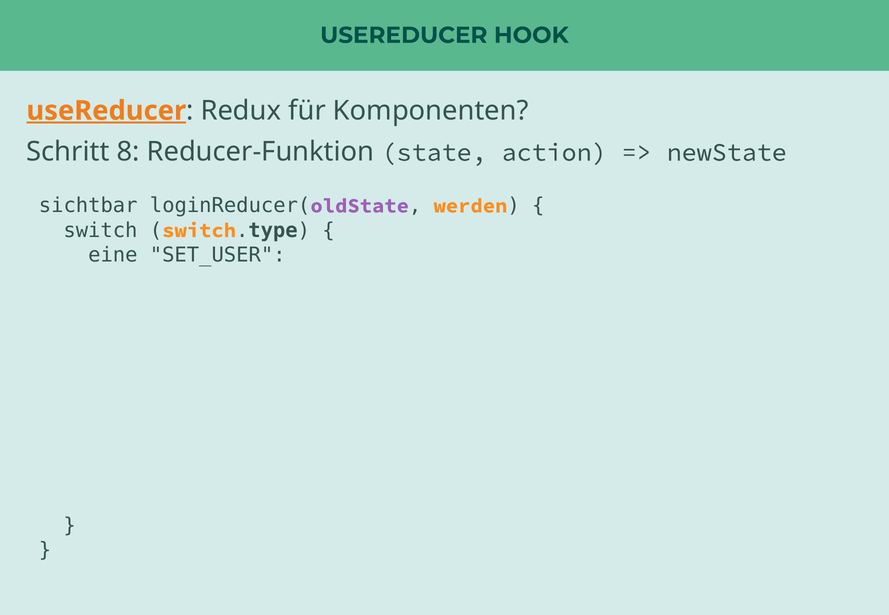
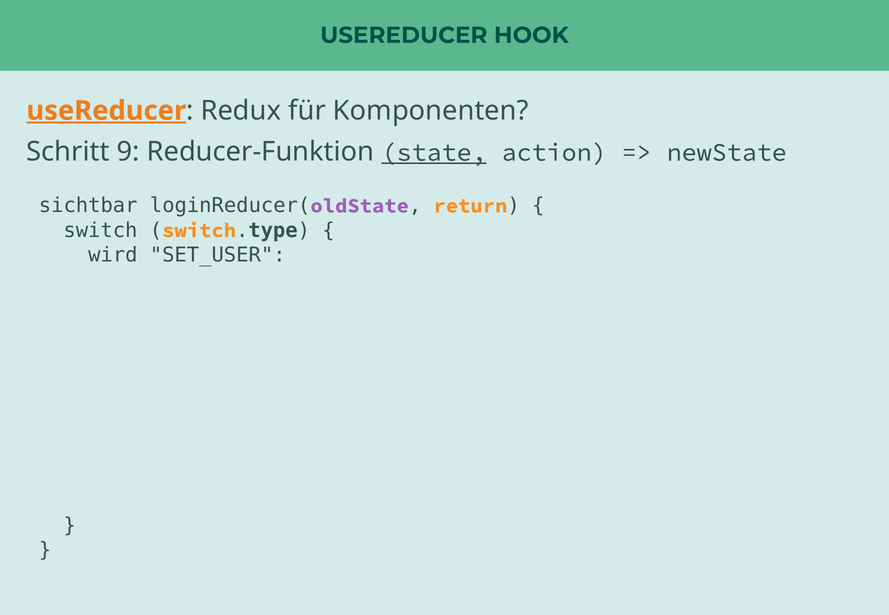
8: 8 -> 9 (128, 152)
state underline: none -> present (434, 152)
werden: werden -> return (470, 206)
eine: eine -> wird (113, 255)
